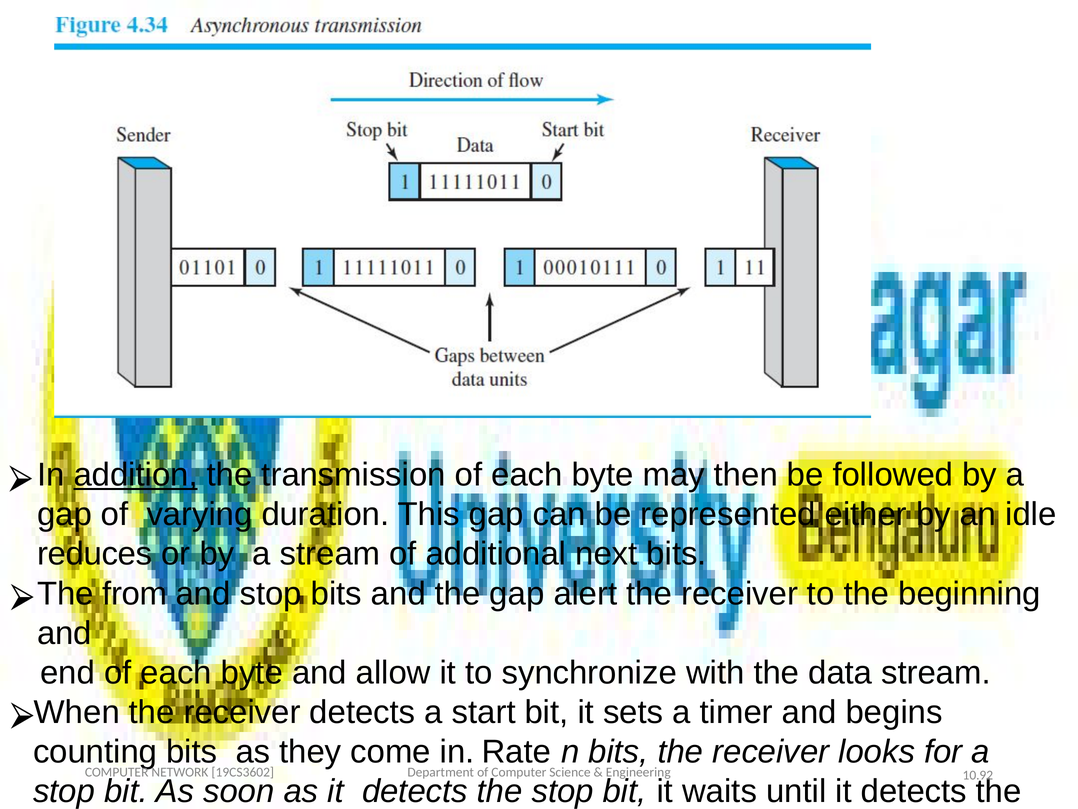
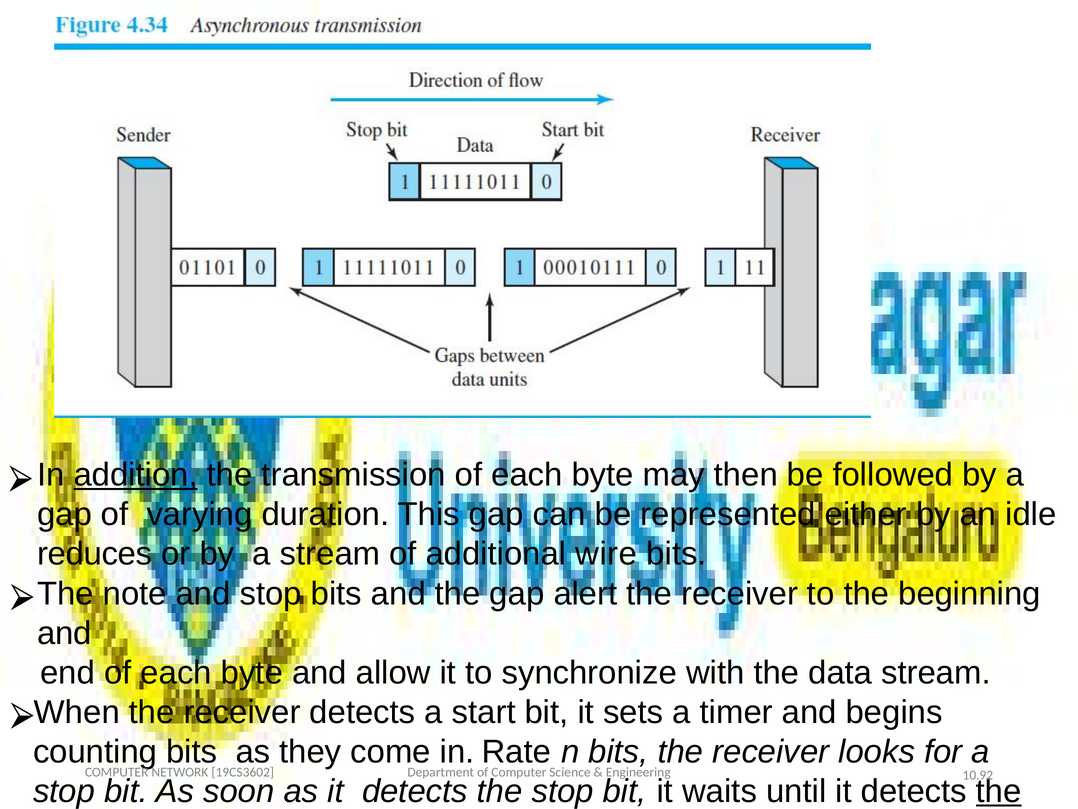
additional next: next -> wire (606, 554)
from: from -> note (135, 593)
the underline: none -> present (999, 791)
